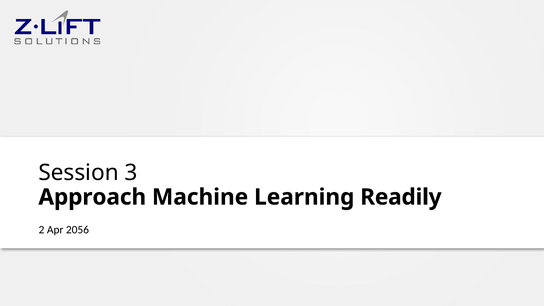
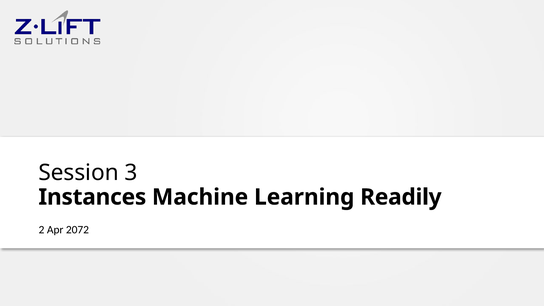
Approach: Approach -> Instances (92, 197)
2056: 2056 -> 2072 (77, 230)
